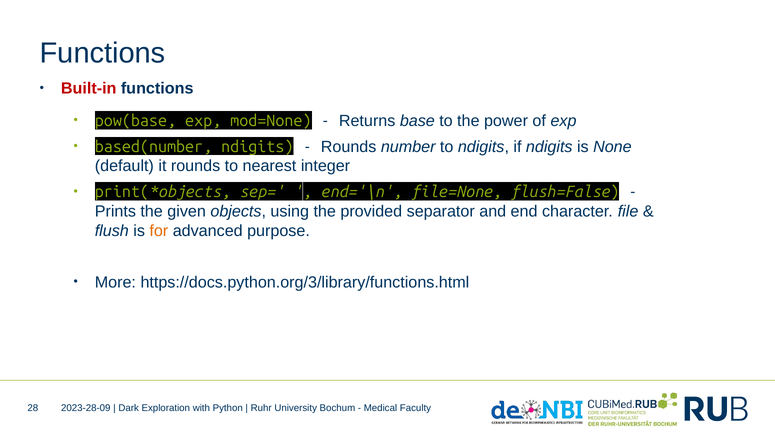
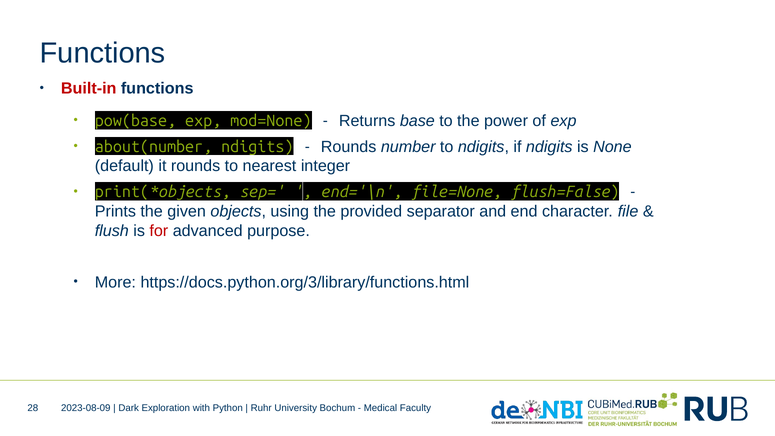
based(number: based(number -> about(number (154, 147)
for colour: orange -> red (159, 231)
2023-28-09: 2023-28-09 -> 2023-08-09 (86, 408)
